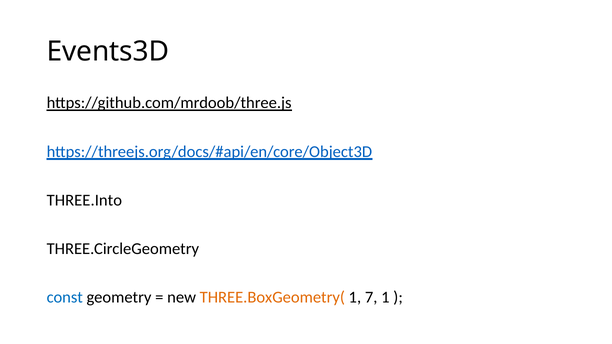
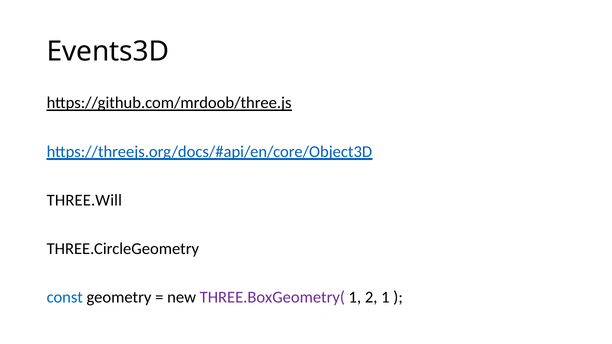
THREE.Into: THREE.Into -> THREE.Will (84, 201)
THREE.BoxGeometry( colour: orange -> purple (272, 298)
7: 7 -> 2 (371, 298)
